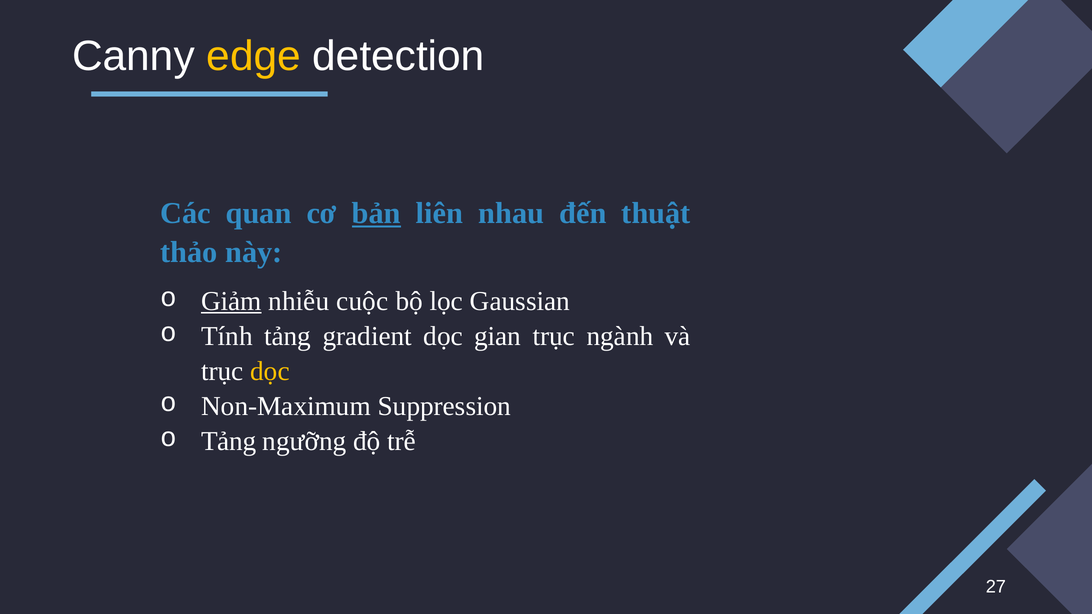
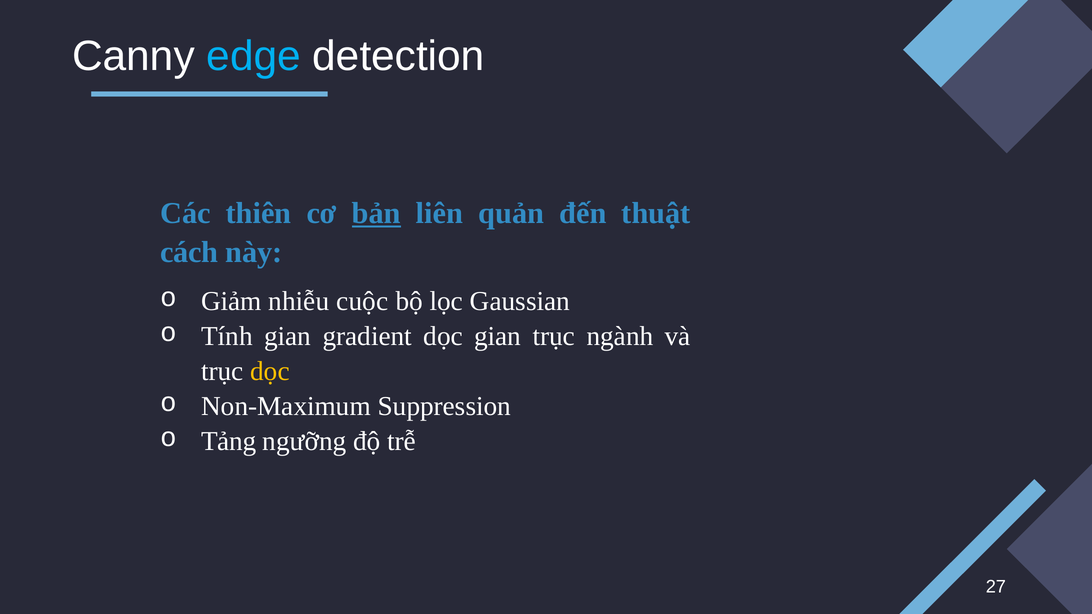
edge colour: yellow -> light blue (254, 56)
quan: quan -> thiên (259, 213)
nhau: nhau -> quản (511, 213)
thảo: thảo -> cách (189, 252)
Giảm underline: present -> none (231, 301)
Tính tảng: tảng -> gian (288, 336)
